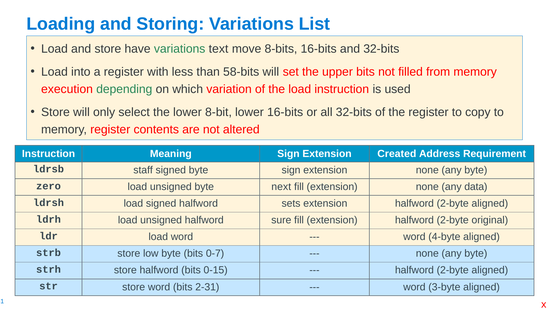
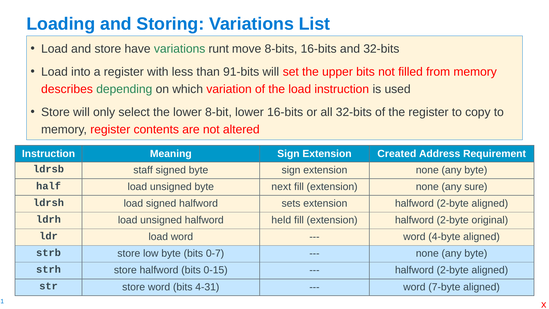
text: text -> runt (219, 49)
58-bits: 58-bits -> 91-bits (241, 72)
execution: execution -> describes (67, 89)
zero: zero -> half (49, 186)
data: data -> sure (476, 187)
sure: sure -> held (281, 220)
2-31: 2-31 -> 4-31 (207, 287)
3-byte: 3-byte -> 7-byte (444, 287)
